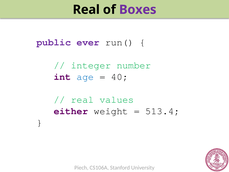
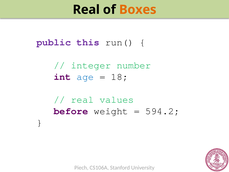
Boxes colour: purple -> orange (138, 10)
ever: ever -> this (88, 42)
40: 40 -> 18 (120, 77)
either: either -> before (71, 111)
513.4: 513.4 -> 594.2 (162, 111)
